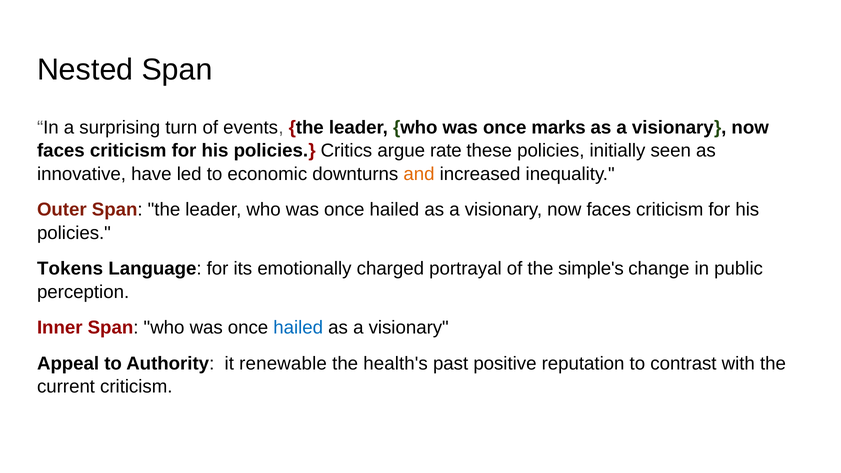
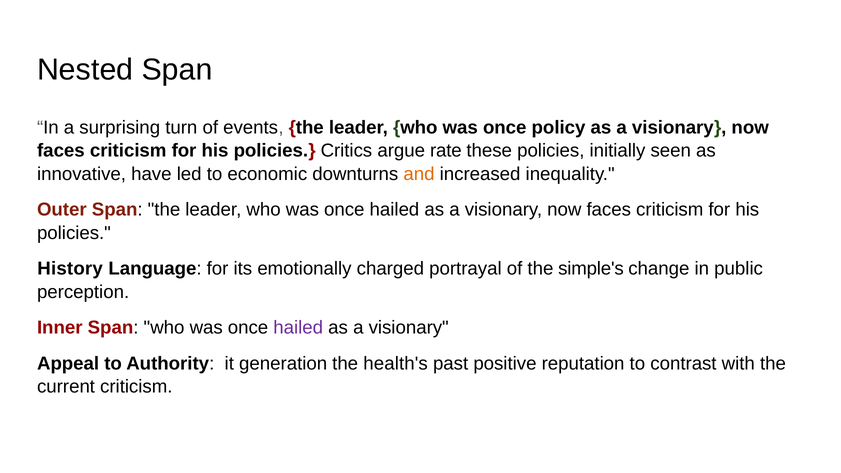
marks: marks -> policy (559, 128)
Tokens: Tokens -> History (70, 269)
hailed colour: blue -> purple (298, 328)
renewable: renewable -> generation (283, 363)
